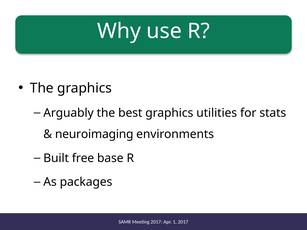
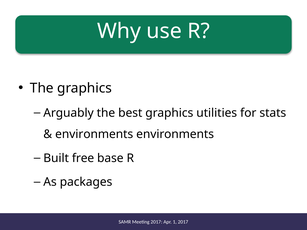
neuroimaging: neuroimaging -> environments (94, 134)
